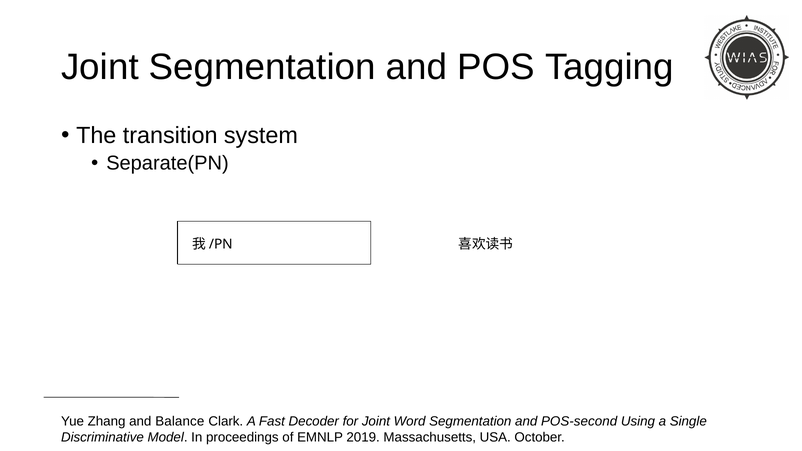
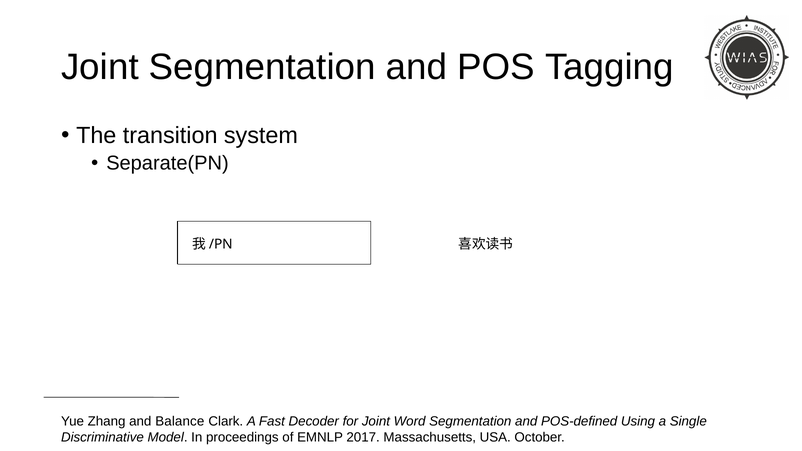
POS-second: POS-second -> POS-defined (579, 422)
2019: 2019 -> 2017 (363, 438)
